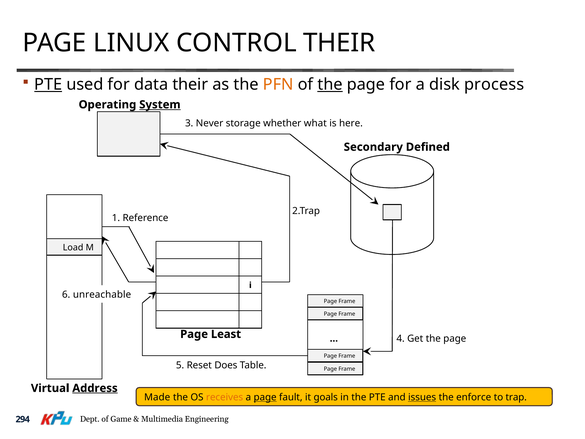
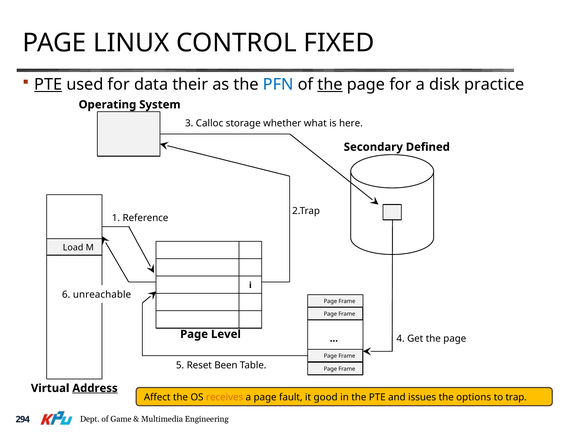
CONTROL THEIR: THEIR -> FIXED (339, 43)
PFN colour: orange -> blue (278, 84)
process: process -> practice (494, 84)
System underline: present -> none (160, 105)
Never: Never -> Calloc (210, 123)
Least: Least -> Level (226, 334)
Does: Does -> Been (226, 365)
Made: Made -> Affect (157, 397)
page underline: present -> none (265, 397)
goals: goals -> good (326, 397)
issues underline: present -> none (422, 397)
enforce: enforce -> options (474, 397)
